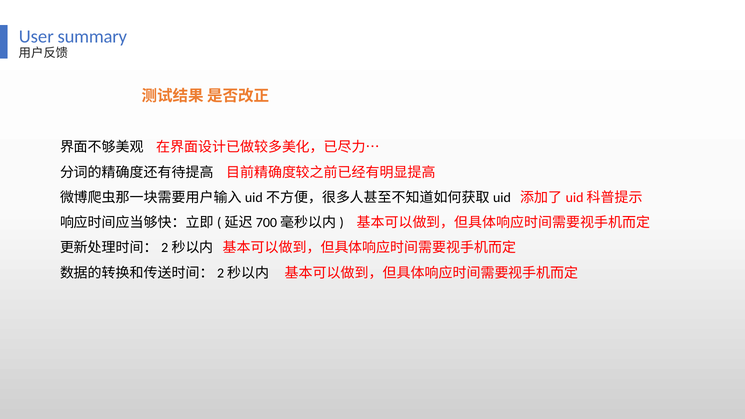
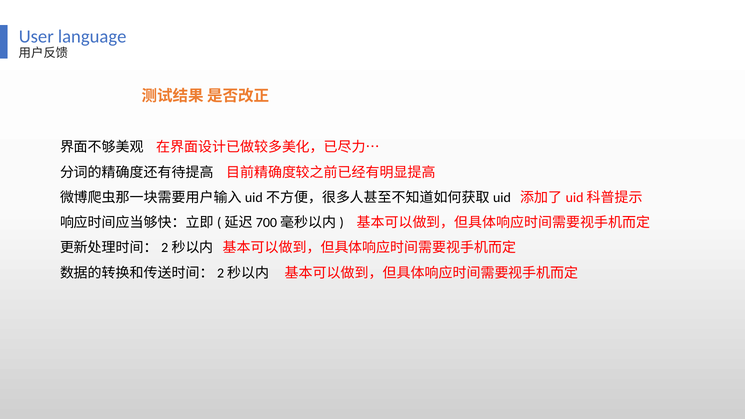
summary: summary -> language (92, 37)
